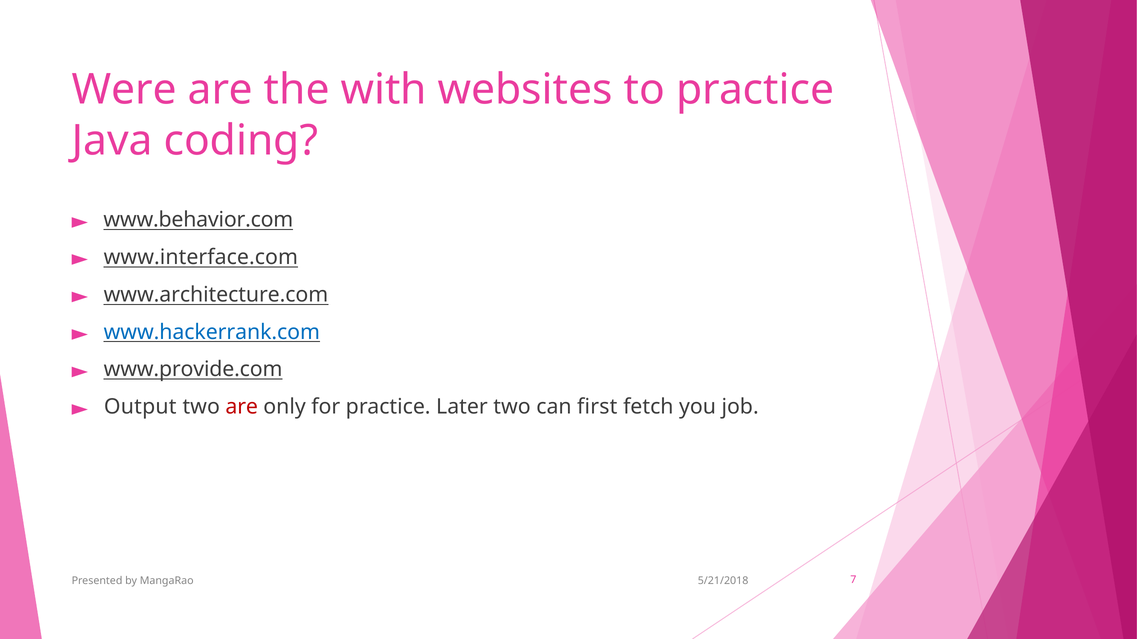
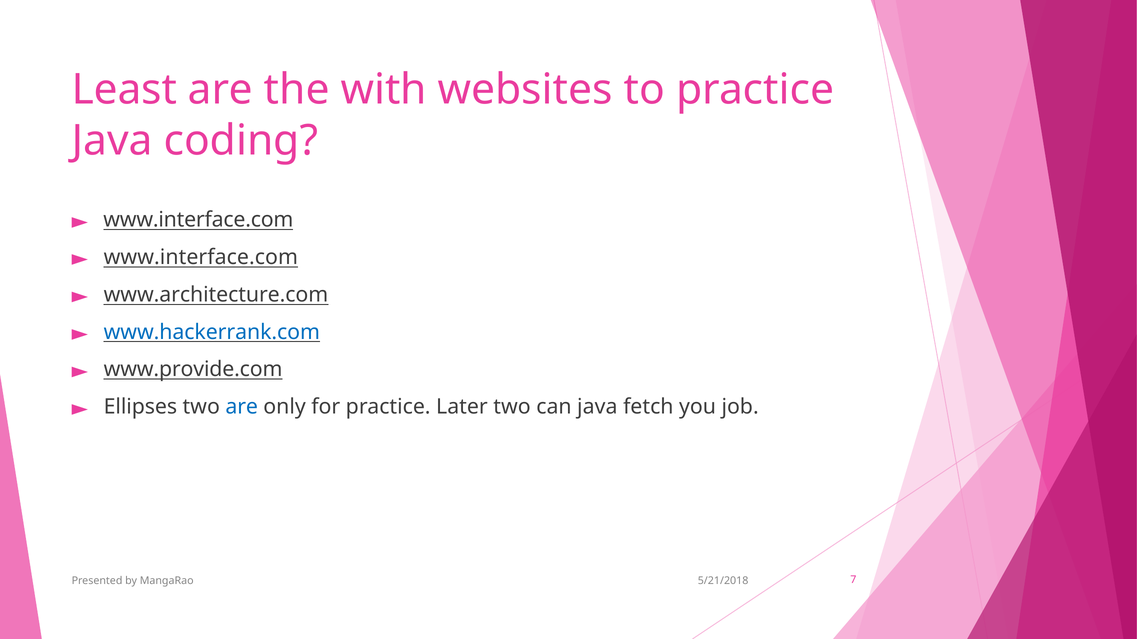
Were: Were -> Least (124, 90)
www.behavior.com: www.behavior.com -> www.interface.com (198, 220)
Output: Output -> Ellipses (140, 407)
are colour: red -> blue (242, 407)
can first: first -> java (597, 407)
